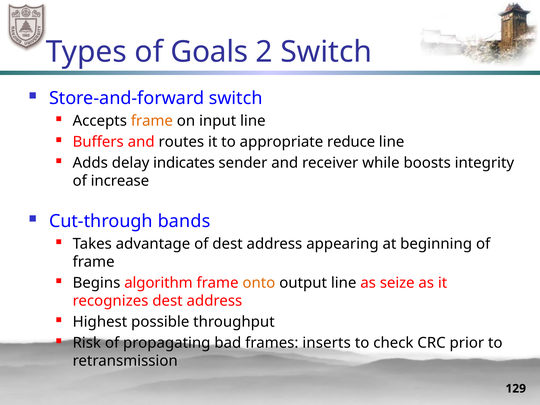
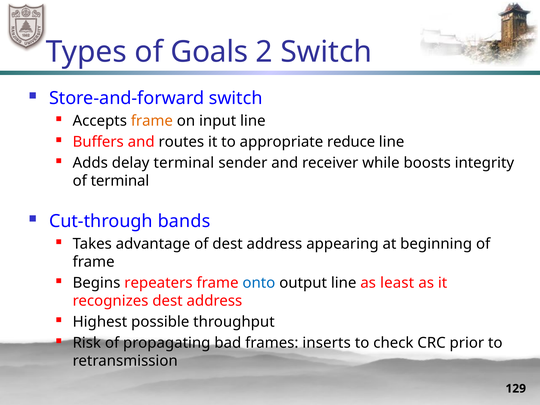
delay indicates: indicates -> terminal (184, 163)
of increase: increase -> terminal (120, 181)
algorithm: algorithm -> repeaters (158, 283)
onto colour: orange -> blue (259, 283)
seize: seize -> least (397, 283)
